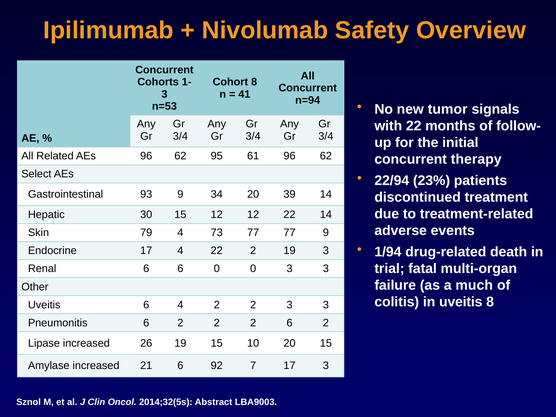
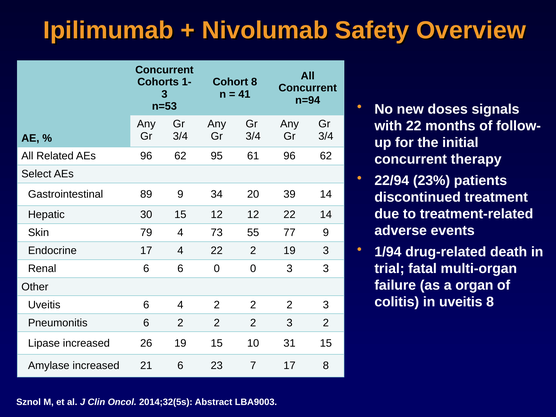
tumor: tumor -> doses (448, 109)
93: 93 -> 89 (146, 194)
73 77: 77 -> 55 (253, 233)
much: much -> organ (474, 285)
4 2 2 3: 3 -> 2 (290, 305)
6: 6 -> 3 (290, 323)
10 20: 20 -> 31 (290, 343)
92: 92 -> 23 (217, 366)
17 3: 3 -> 8 (326, 366)
